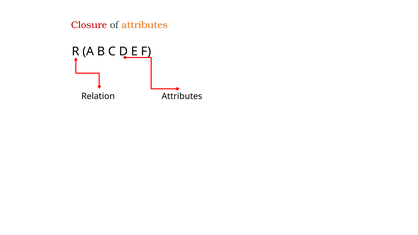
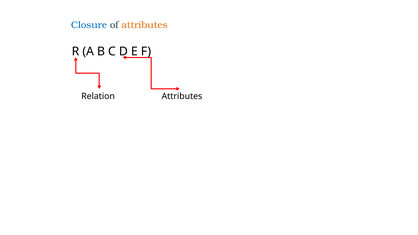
Closure colour: red -> blue (89, 25)
